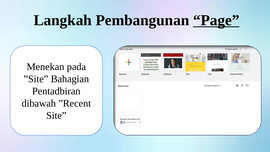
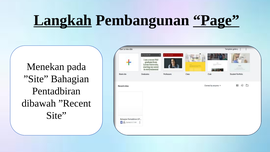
Langkah underline: none -> present (63, 20)
